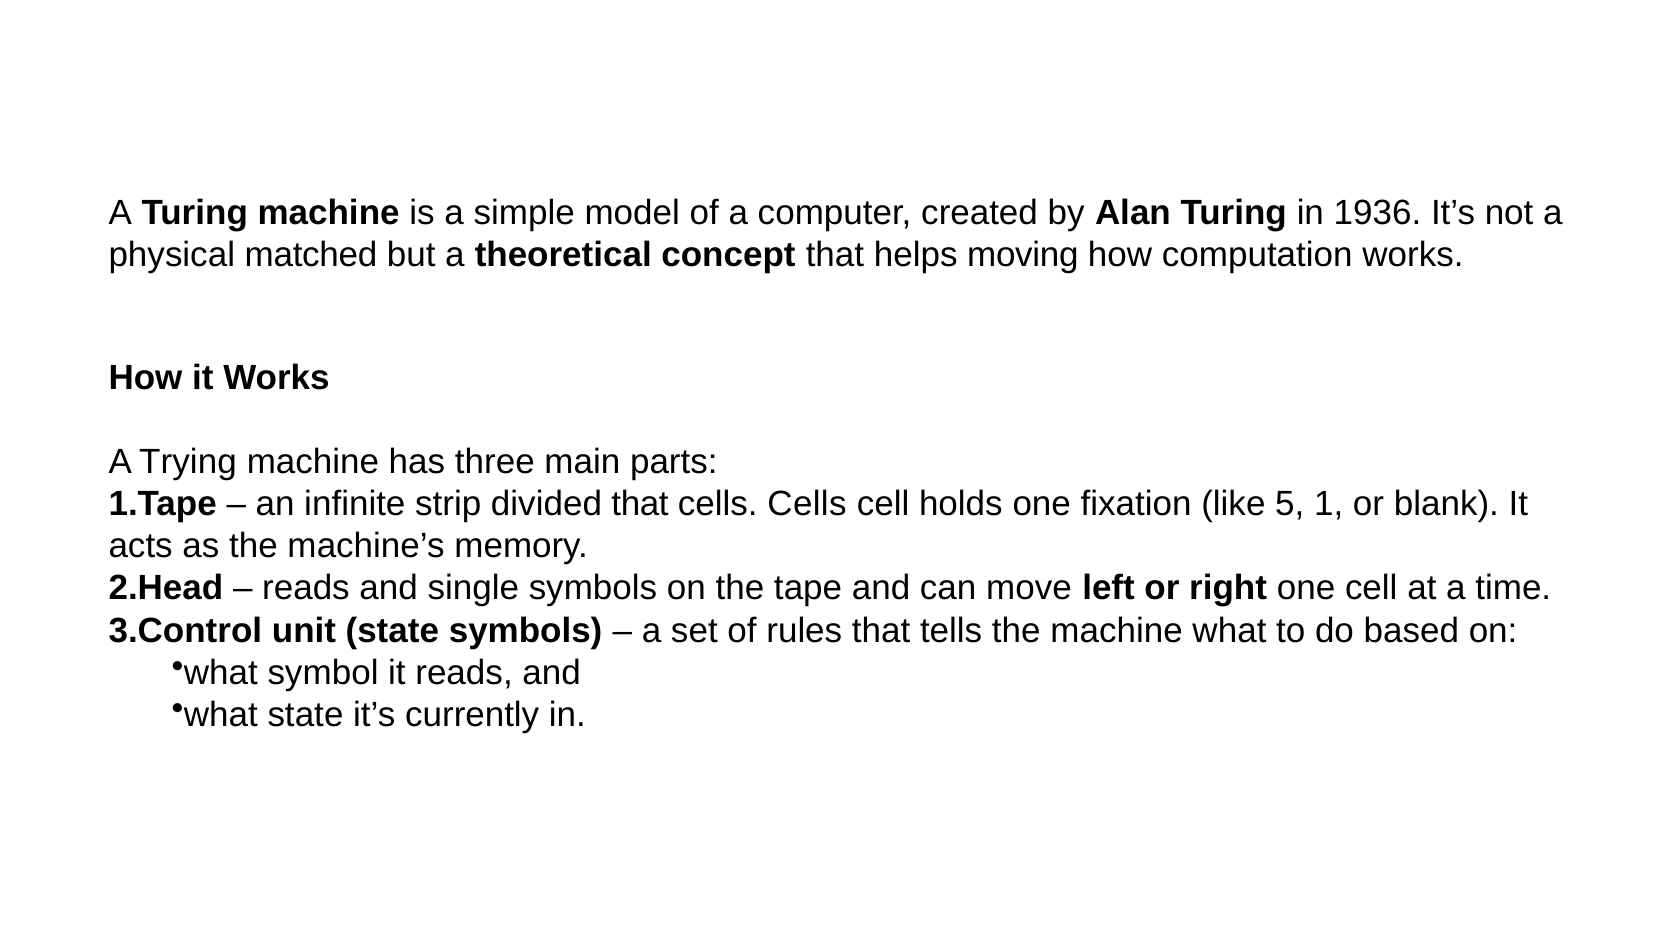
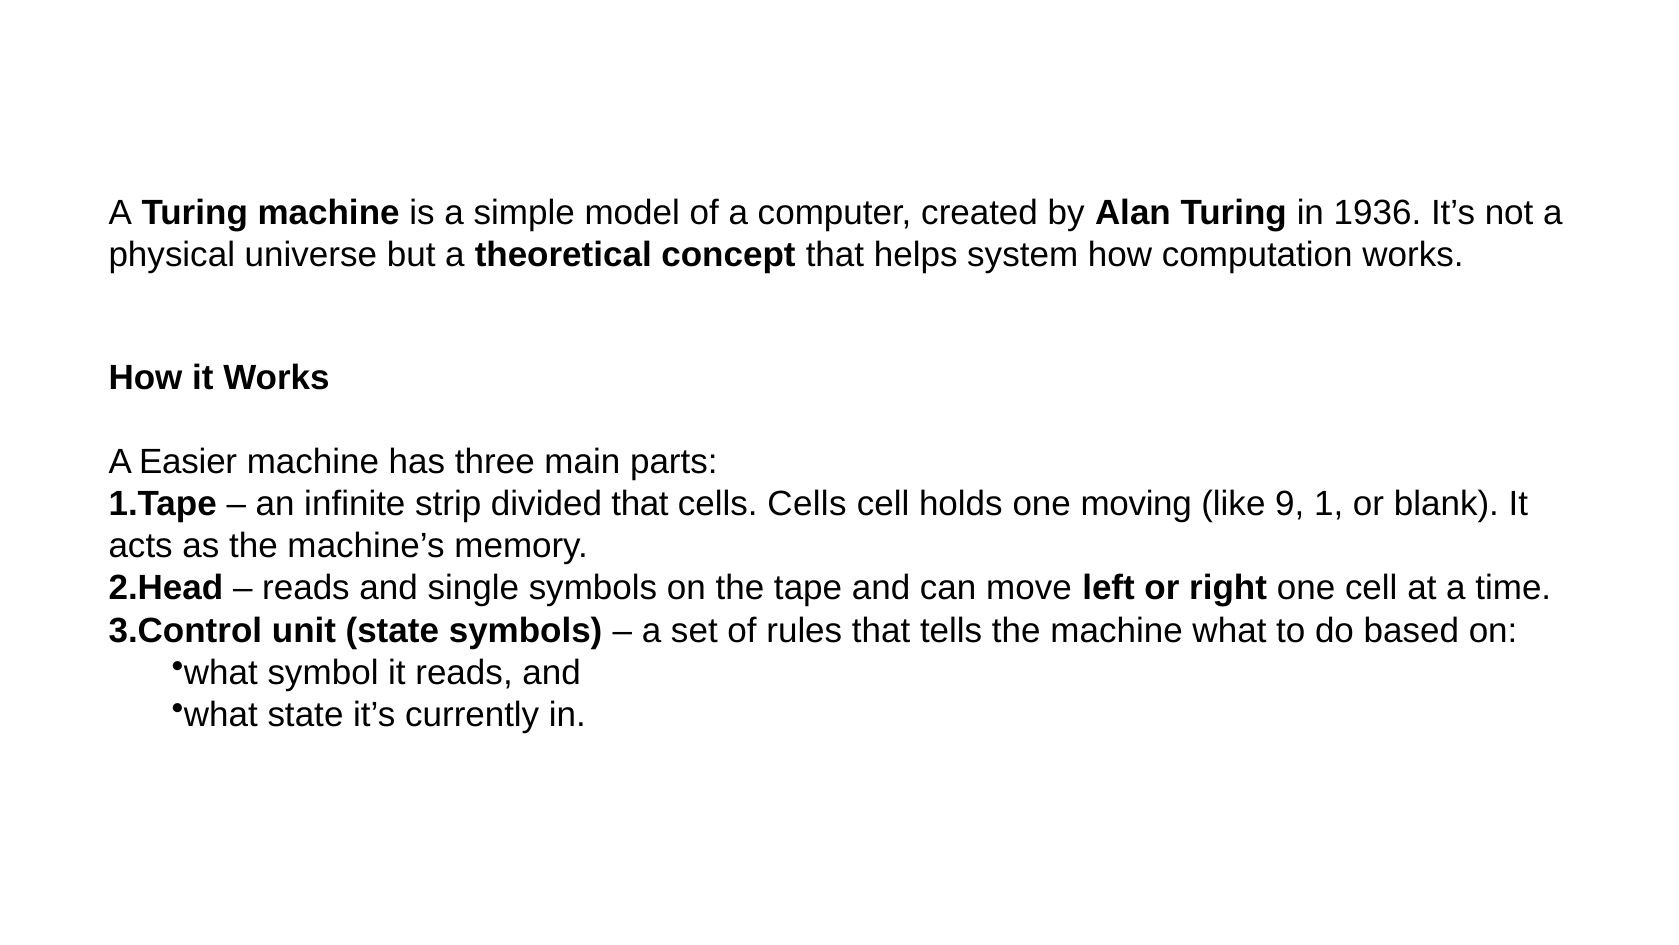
matched: matched -> universe (311, 255)
moving: moving -> system (1023, 255)
Trying: Trying -> Easier (188, 462)
fixation: fixation -> moving (1136, 504)
5: 5 -> 9 (1290, 504)
